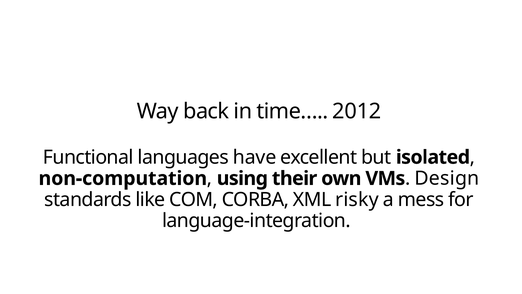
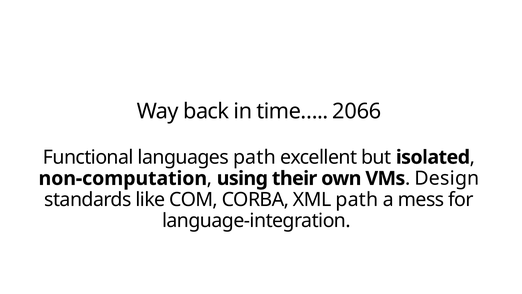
2012: 2012 -> 2066 (357, 111)
languages have: have -> path (254, 157)
XML risky: risky -> path (357, 199)
